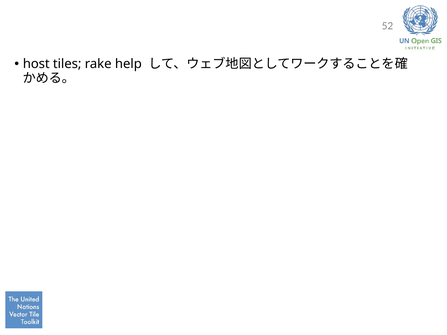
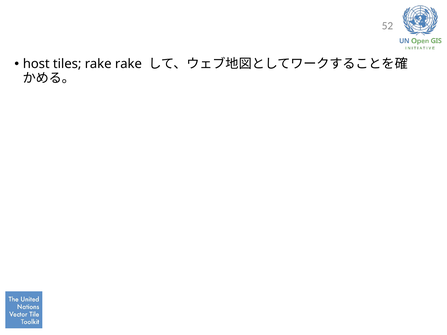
rake help: help -> rake (128, 64)
